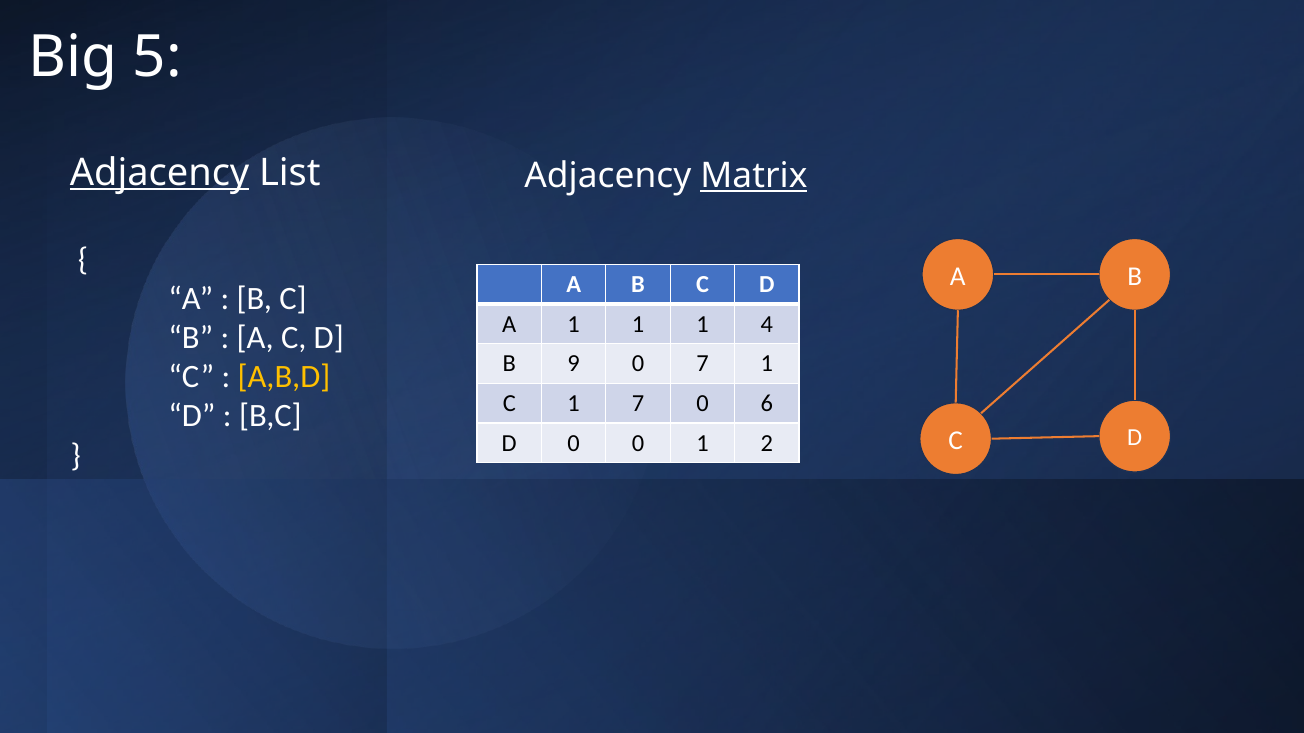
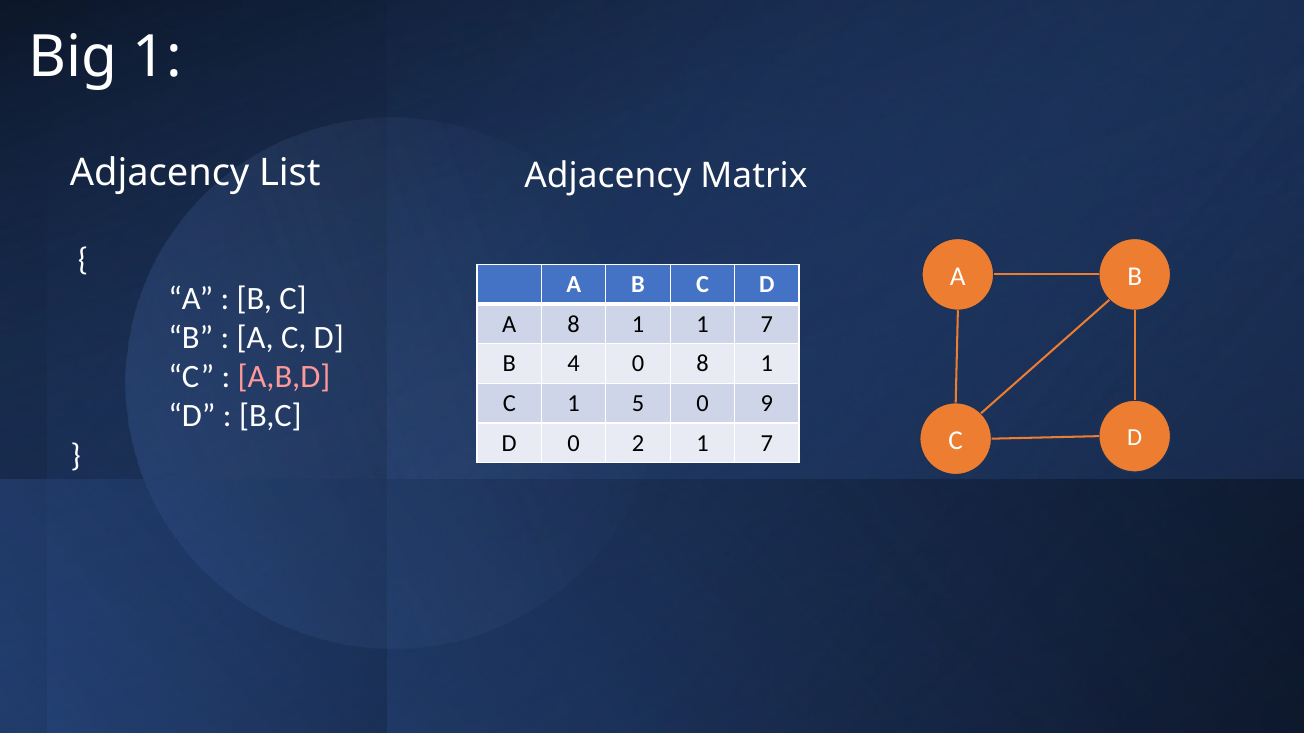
Big 5: 5 -> 1 (157, 58)
Adjacency underline: present -> none (160, 173)
Matrix underline: present -> none (754, 176)
A 1: 1 -> 8 (574, 324)
1 1 4: 4 -> 7 (767, 324)
9: 9 -> 4 (574, 364)
0 7: 7 -> 8 (702, 364)
A,B,D colour: yellow -> pink (284, 377)
1 7: 7 -> 5 (638, 404)
6: 6 -> 9 (767, 404)
0 0: 0 -> 2 (638, 443)
2: 2 -> 7 (767, 443)
